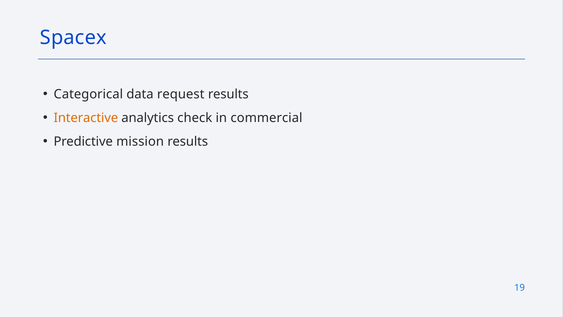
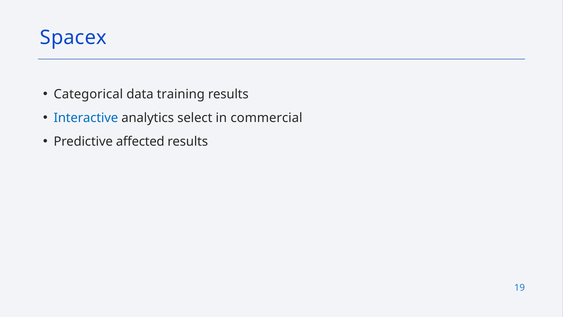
request: request -> training (181, 94)
Interactive colour: orange -> blue (86, 118)
check: check -> select (195, 118)
mission: mission -> affected (140, 142)
